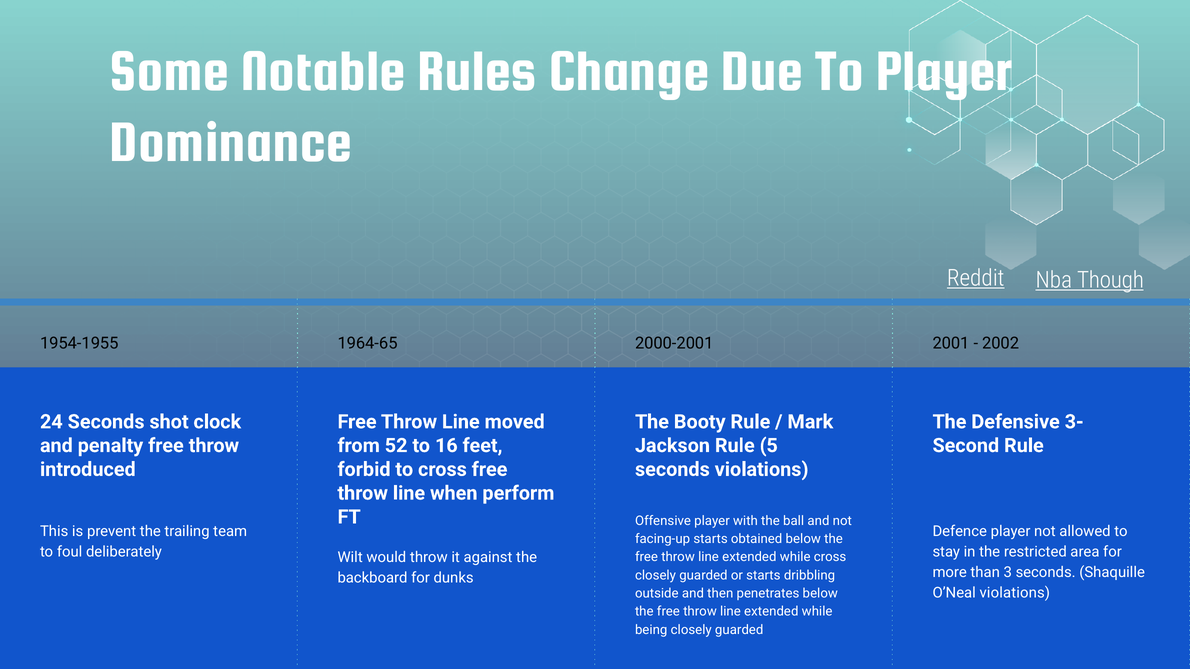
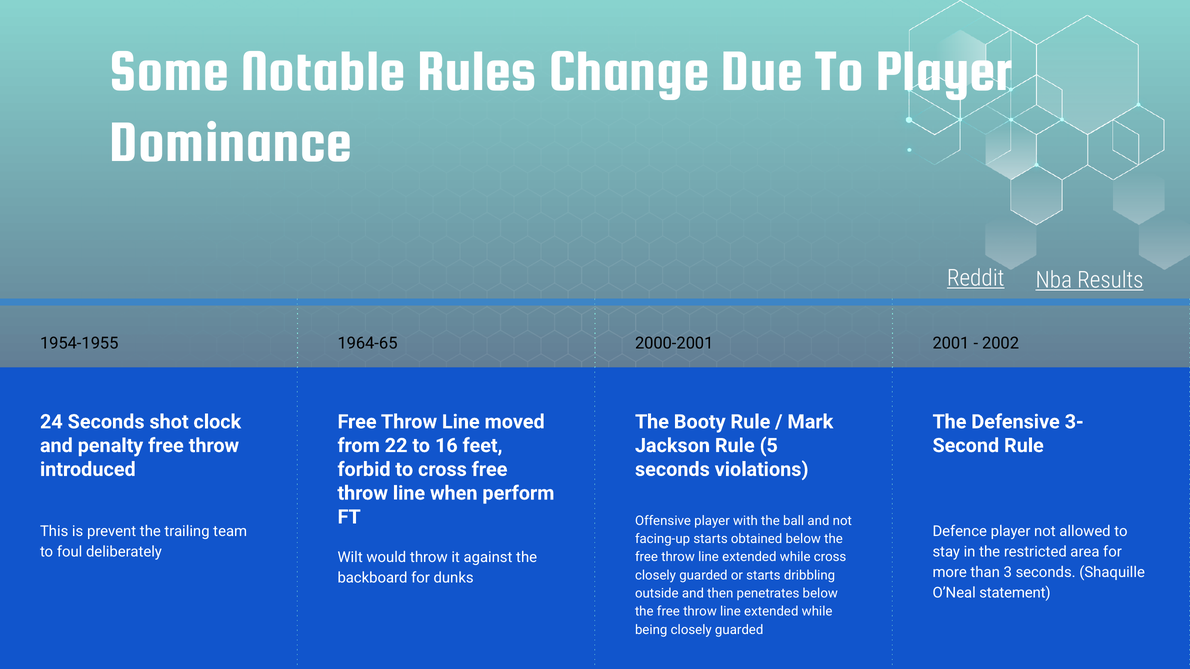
Though: Though -> Results (1110, 280)
52: 52 -> 22 (396, 446)
O’Neal violations: violations -> statement (1015, 593)
